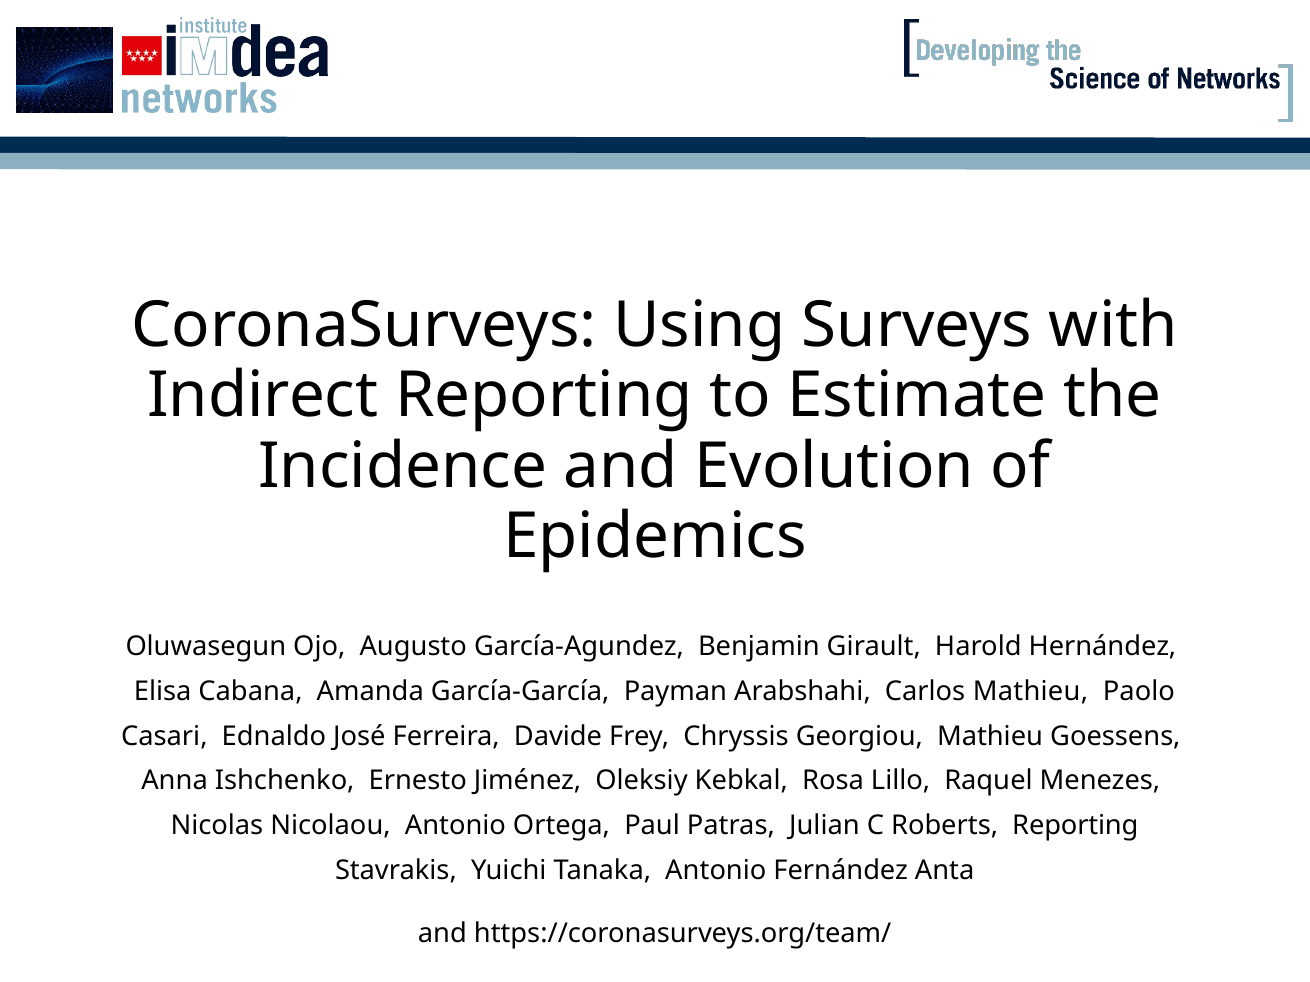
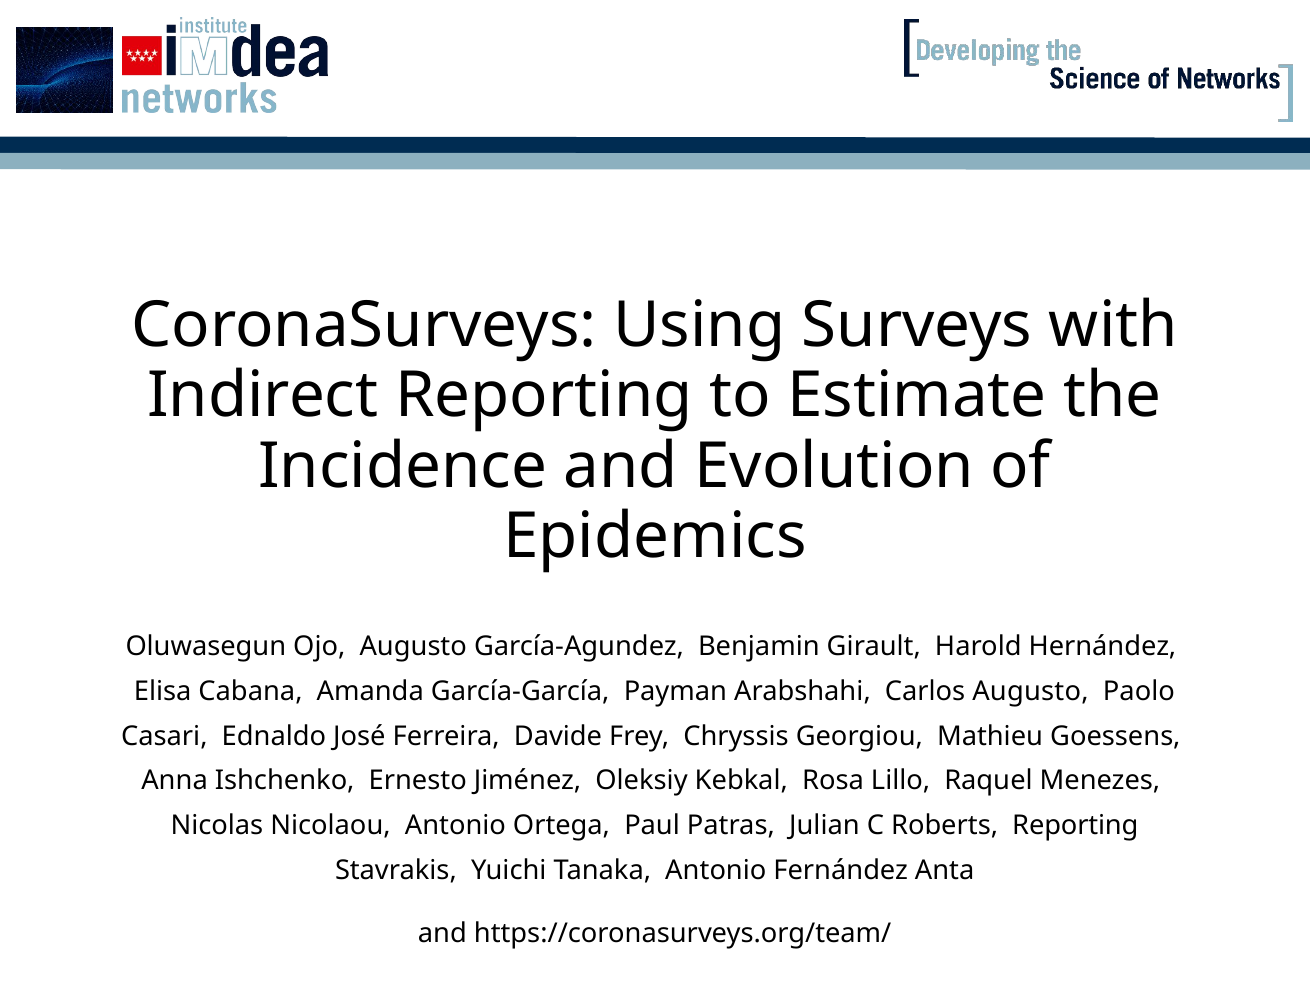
Carlos Mathieu: Mathieu -> Augusto (1030, 692)
